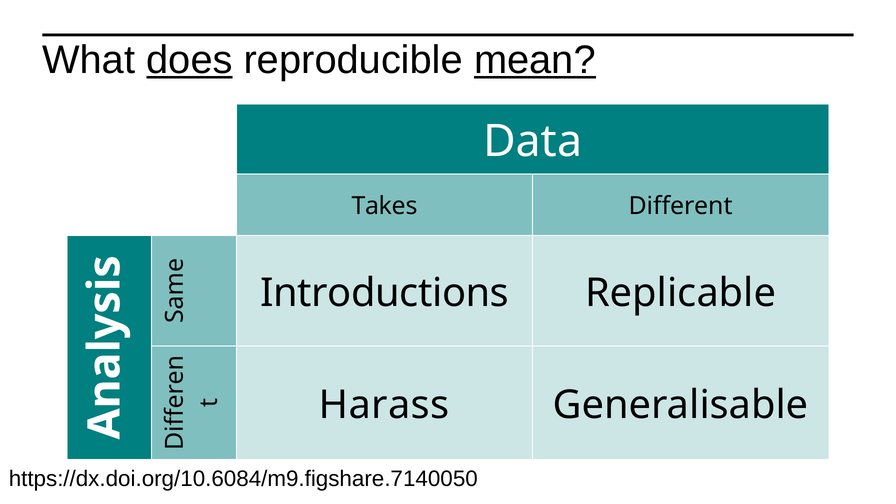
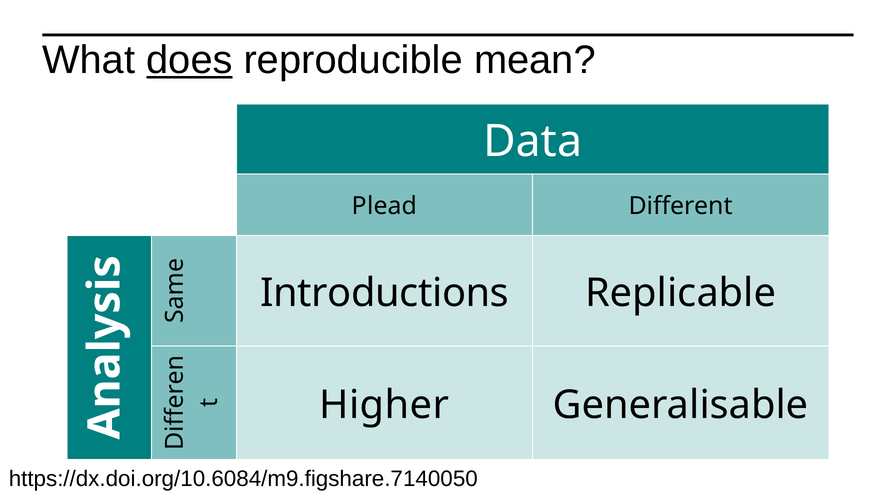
mean underline: present -> none (535, 60)
Takes: Takes -> Plead (384, 206)
Harass: Harass -> Higher (384, 405)
